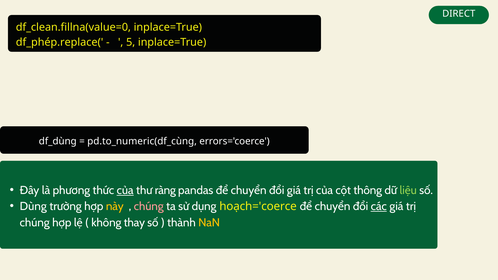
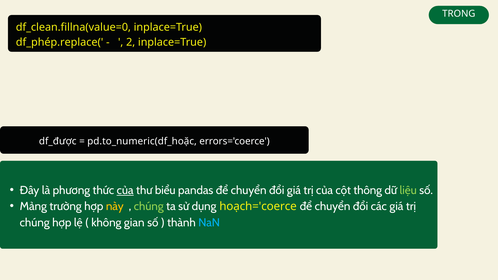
DIRECT: DIRECT -> TRONG (459, 14)
5: 5 -> 2 (131, 42)
df_dùng: df_dùng -> df_được (58, 141)
pd.to_numeric(df_cùng: pd.to_numeric(df_cùng -> pd.to_numeric(df_hoặc (142, 141)
ràng: ràng -> biểu (165, 190)
Dùng: Dùng -> Mảng (33, 207)
chúng colour: pink -> light green (149, 207)
các underline: present -> none (379, 207)
thay: thay -> gian (134, 223)
NaN colour: yellow -> light blue (209, 223)
